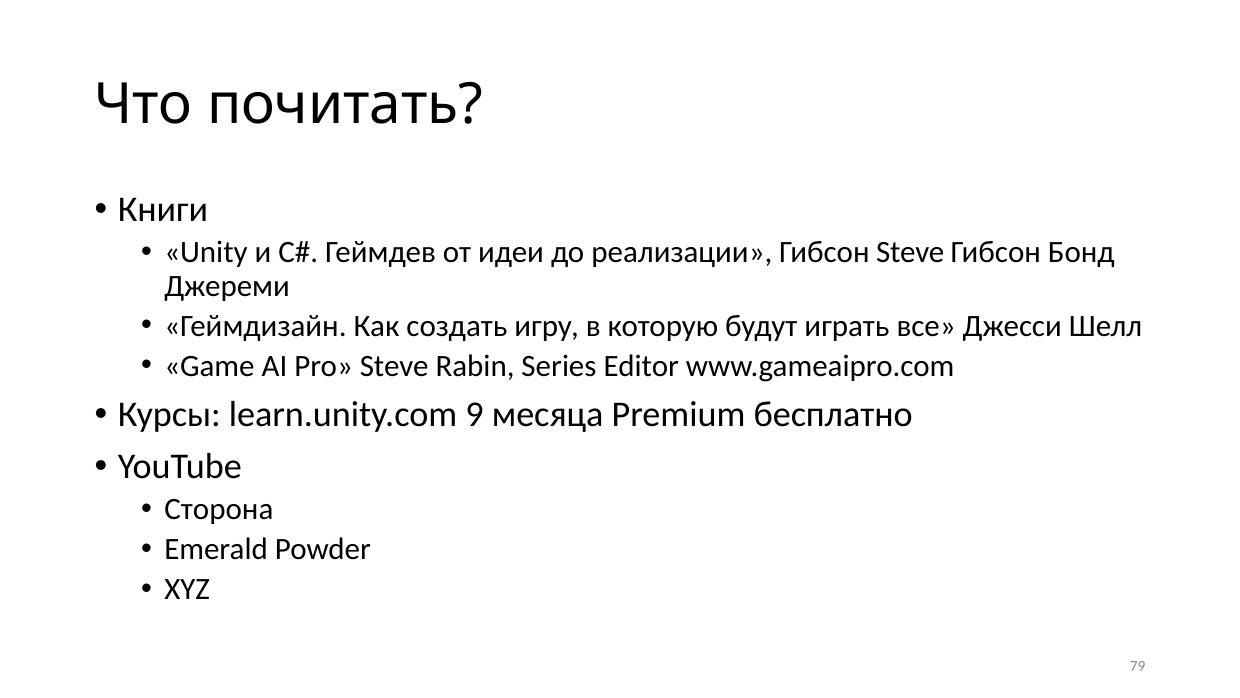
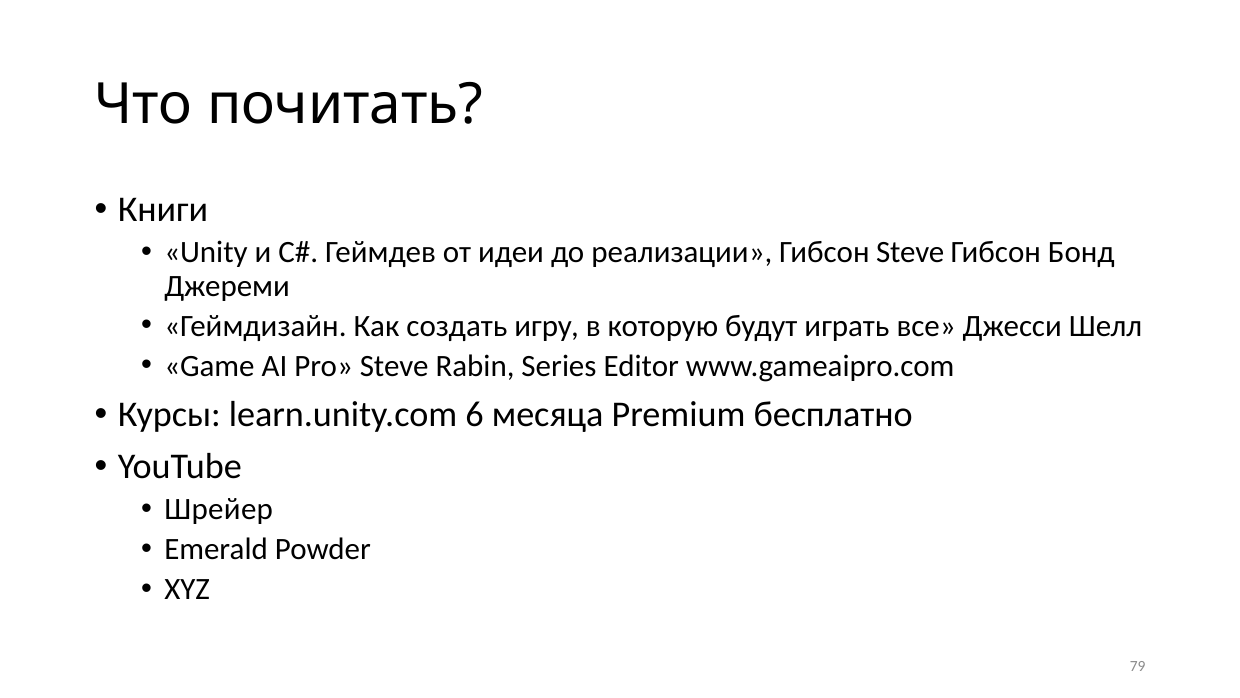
9: 9 -> 6 (475, 415)
Сторона: Сторона -> Шрейер (219, 509)
